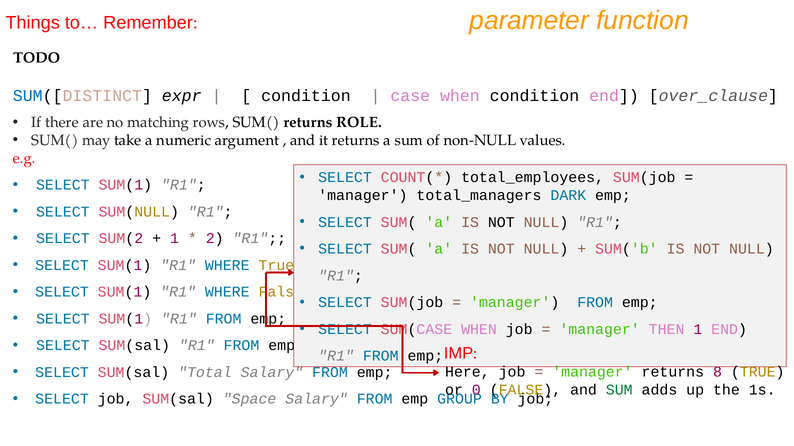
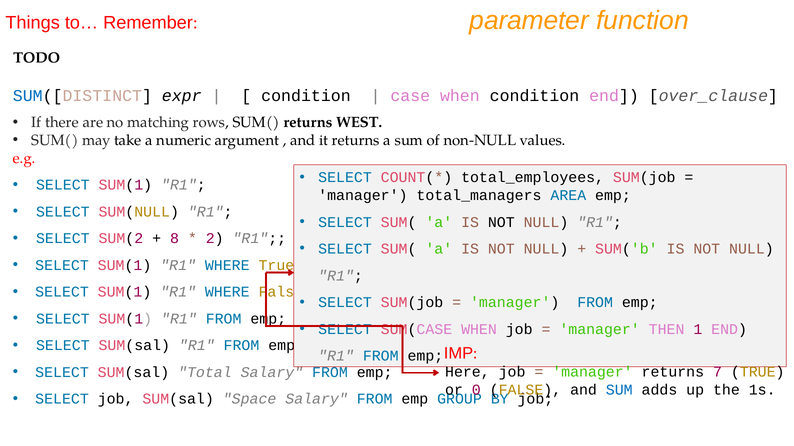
ROLE: ROLE -> WEST (359, 123)
DARK: DARK -> AREA (568, 196)
1: 1 -> 8 (174, 239)
8: 8 -> 7 (718, 372)
SUM colour: green -> blue (619, 390)
